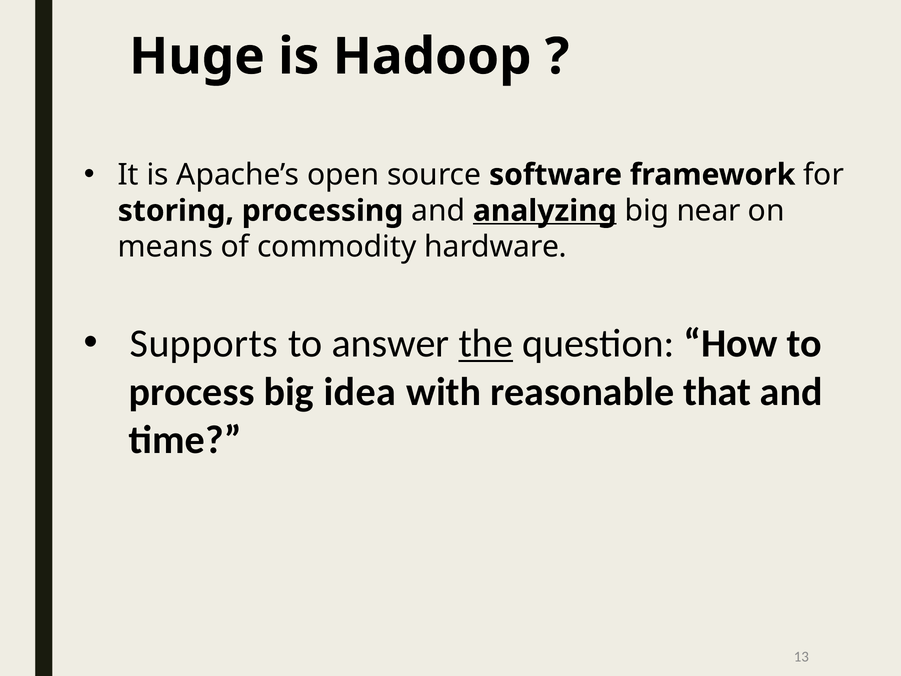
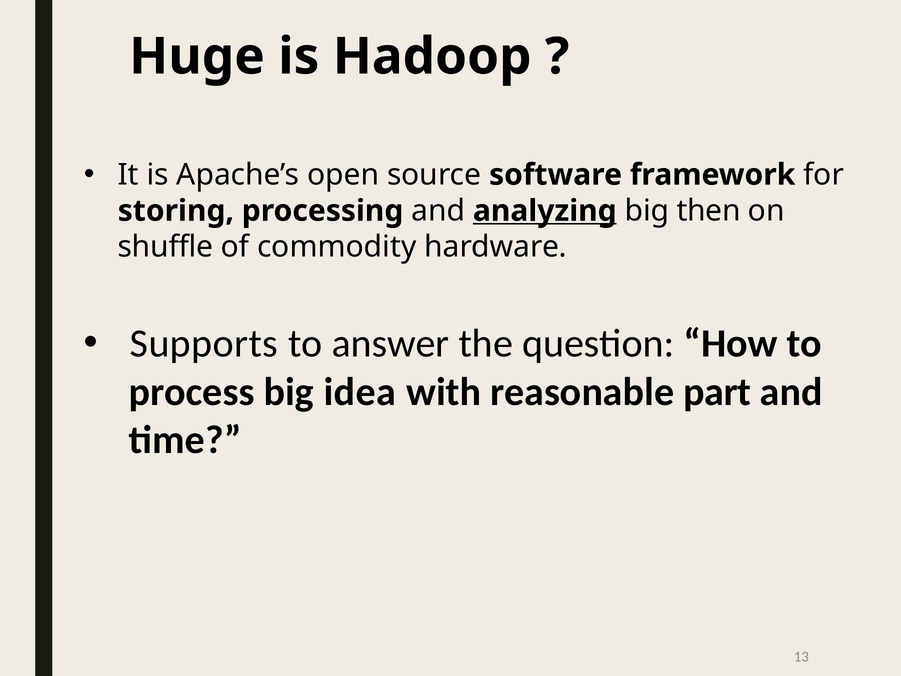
near: near -> then (709, 211)
means: means -> shuffle (165, 247)
the underline: present -> none (486, 344)
that: that -> part (717, 392)
